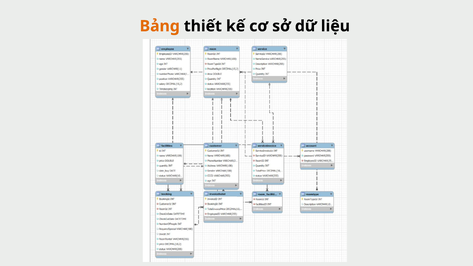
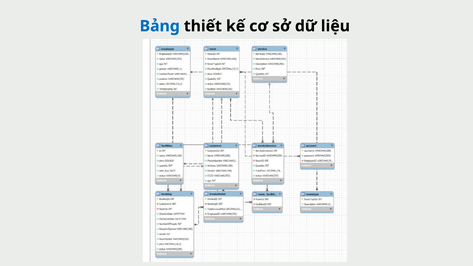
Bảng colour: orange -> blue (160, 26)
